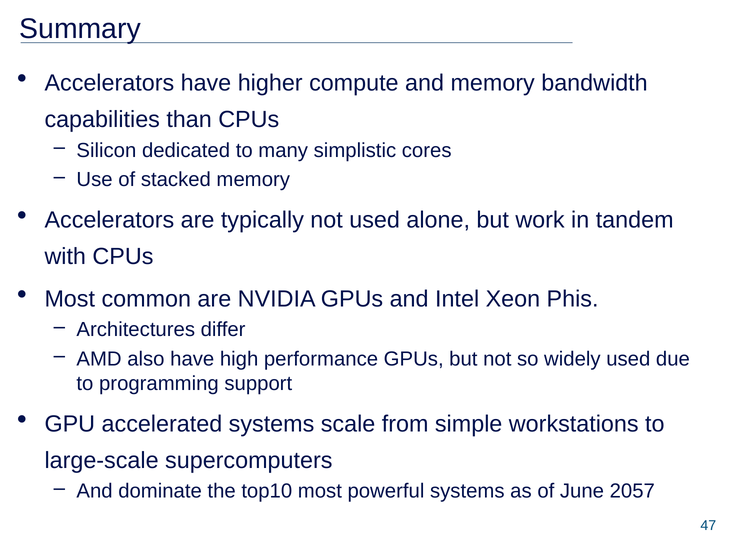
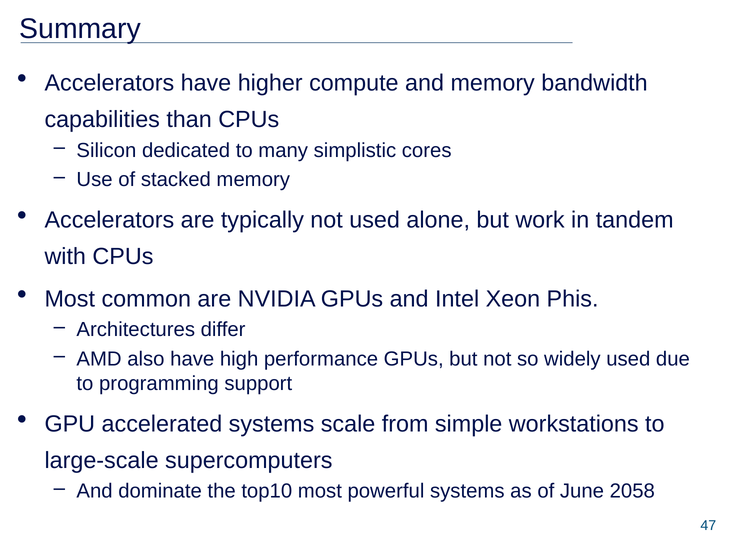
2057: 2057 -> 2058 (632, 491)
